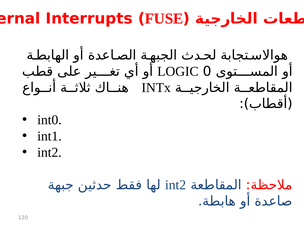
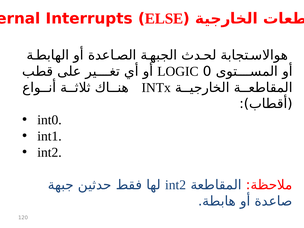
FUSE: FUSE -> ELSE (164, 19)
